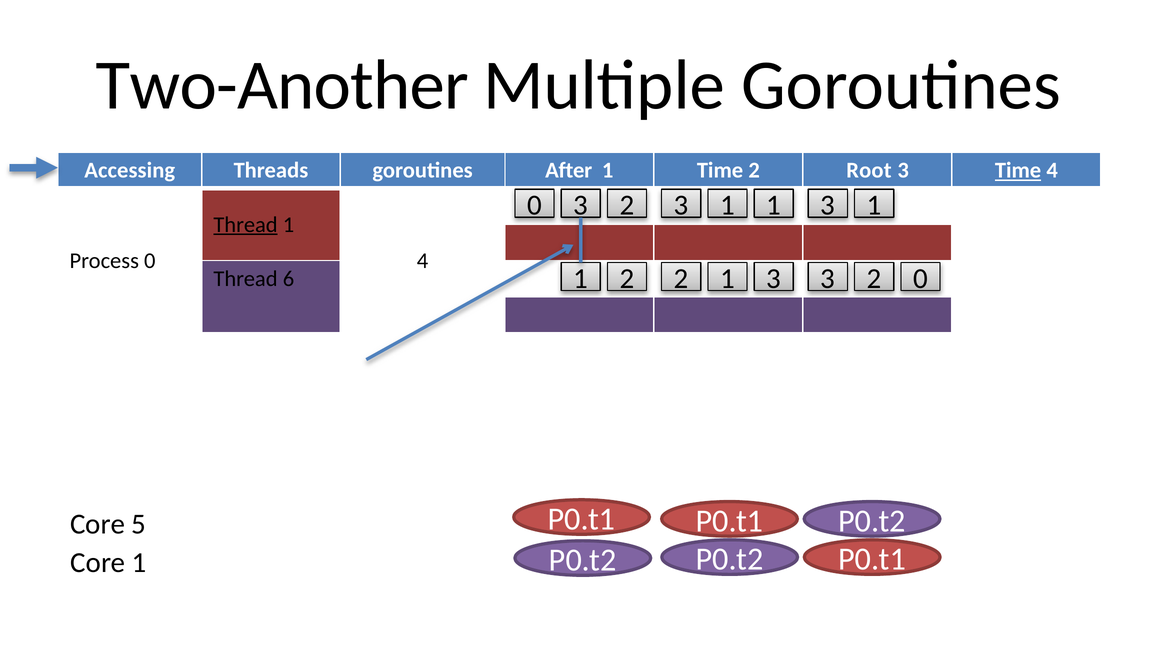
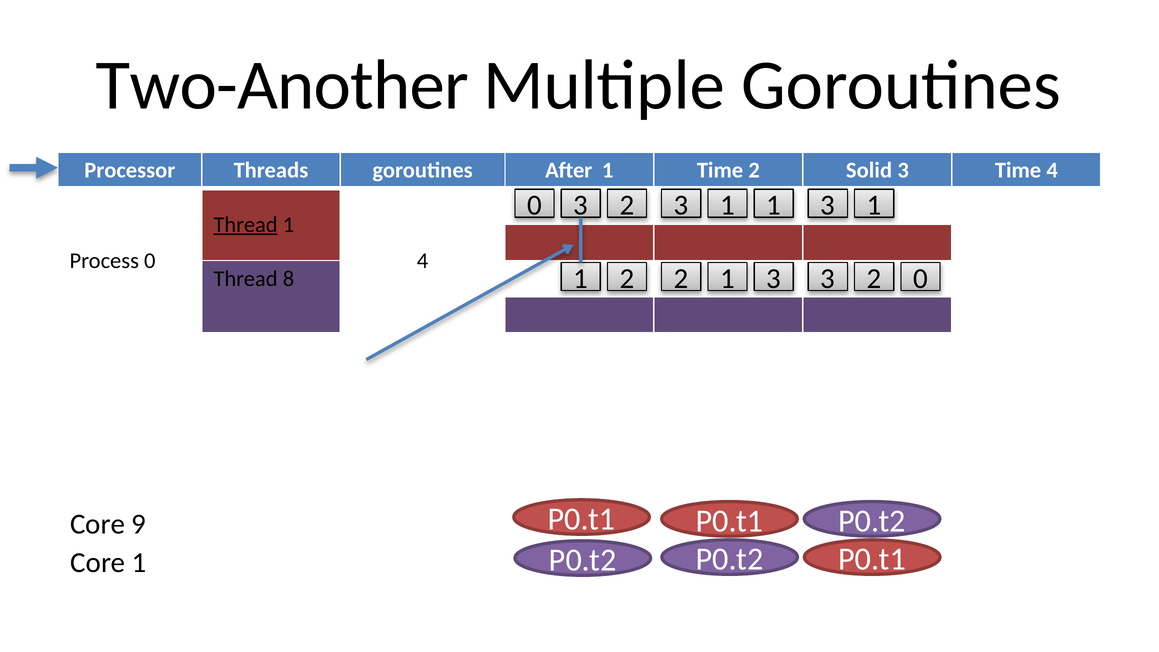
Accessing: Accessing -> Processor (130, 170)
Root: Root -> Solid (869, 170)
Time underline: present -> none (1018, 170)
6: 6 -> 8 (288, 279)
5: 5 -> 9 (139, 524)
